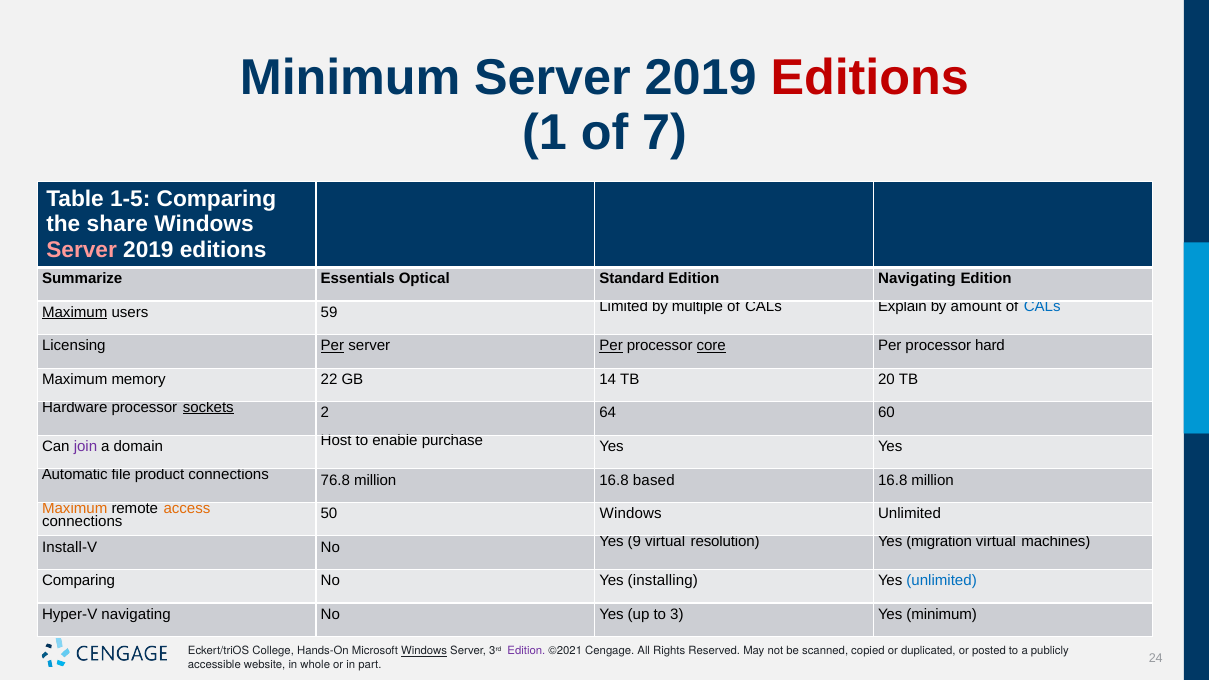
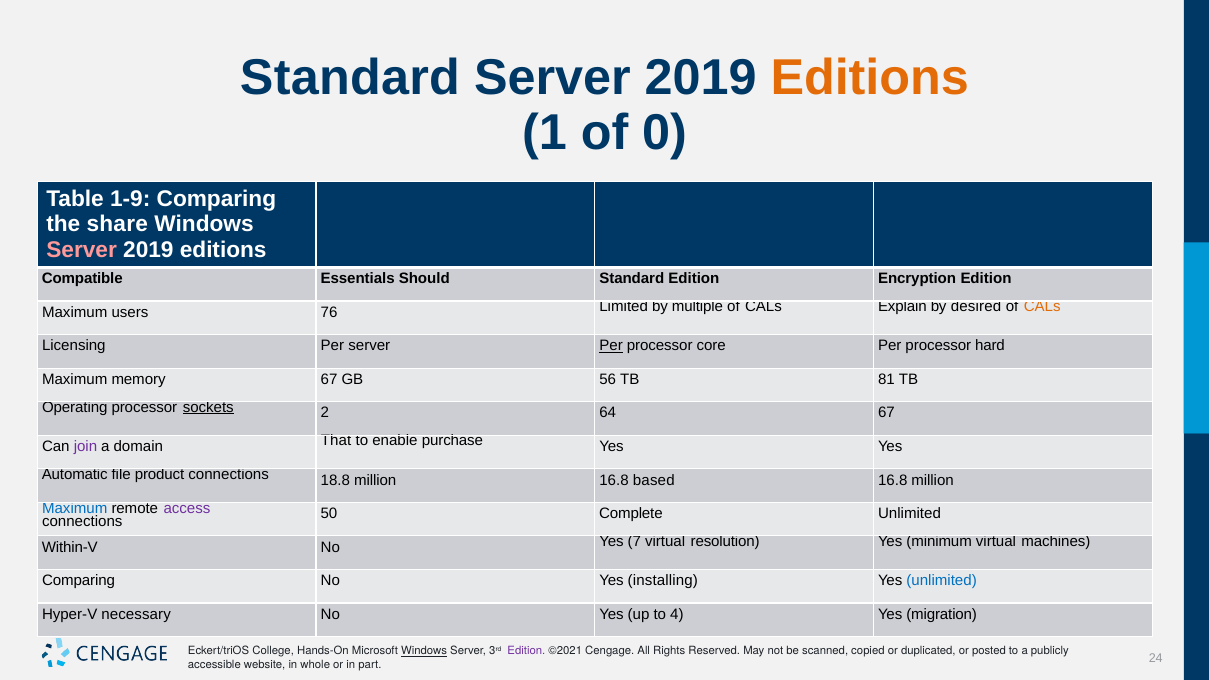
Minimum: Minimum -> Standard (350, 78)
Editions colour: red -> orange (870, 78)
7: 7 -> 0 (665, 133)
1-5: 1-5 -> 1-9 (130, 199)
Summarize: Summarize -> Compatible (82, 279)
Optical: Optical -> Should (424, 279)
Edition Navigating: Navigating -> Encryption (917, 279)
Maximum underline: present -> none (75, 312)
59: 59 -> 76 (329, 312)
amount: amount -> desired (976, 307)
CALs colour: blue -> orange (1042, 307)
Per underline: present -> none (332, 346)
core underline: present -> none (711, 346)
memory 22: 22 -> 67 (329, 379)
14: 14 -> 56 (608, 379)
20: 20 -> 81 (886, 379)
Hardware: Hardware -> Operating (75, 407)
64 60: 60 -> 67 (886, 413)
Host: Host -> That (336, 441)
76.8: 76.8 -> 18.8 (335, 480)
Maximum colour: orange -> blue (75, 508)
access colour: orange -> purple (187, 508)
50 Windows: Windows -> Complete (631, 514)
Install-V: Install-V -> Within-V (70, 547)
9: 9 -> 7 (634, 542)
migration: migration -> minimum (939, 542)
Hyper-V navigating: navigating -> necessary (136, 614)
3: 3 -> 4 (677, 614)
Yes minimum: minimum -> migration (942, 614)
